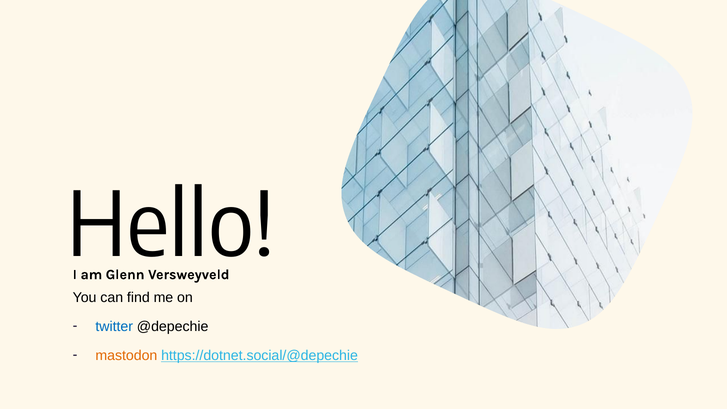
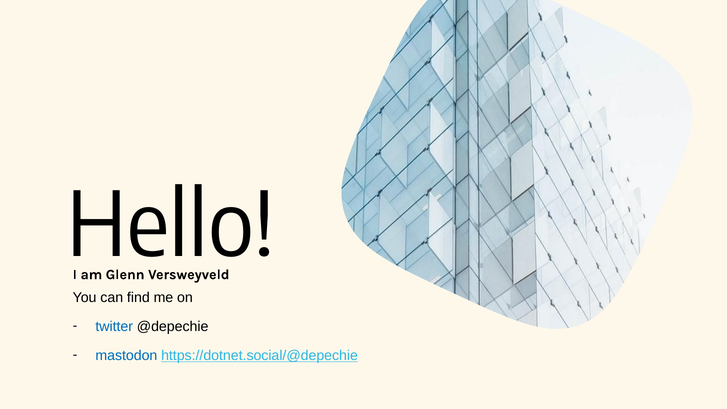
mastodon colour: orange -> blue (126, 356)
